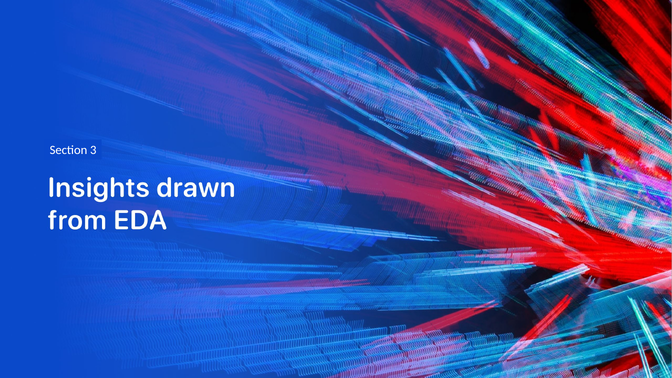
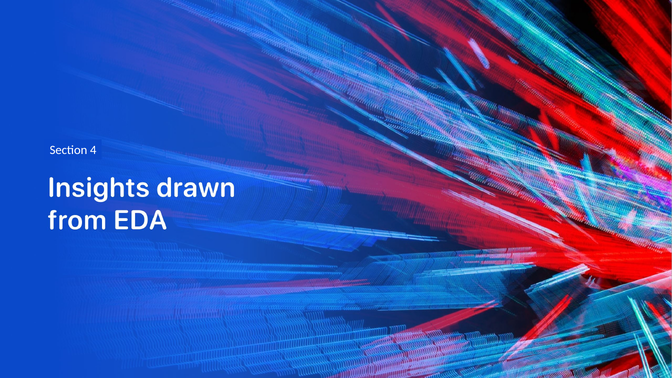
3: 3 -> 4 (93, 150)
